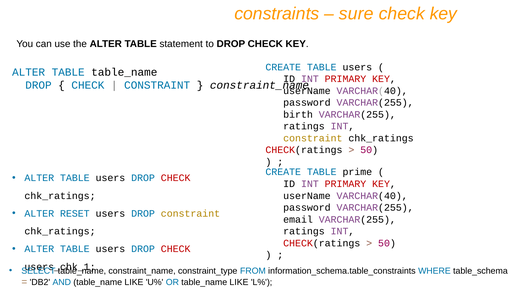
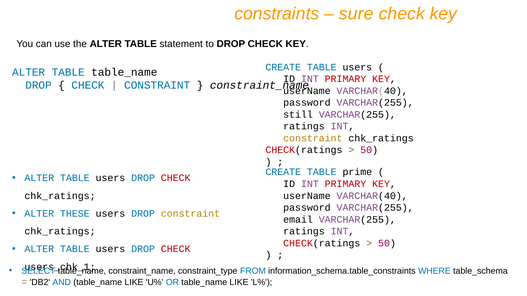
birth: birth -> still (298, 115)
RESET: RESET -> THESE (75, 214)
